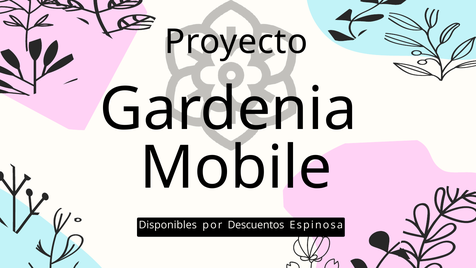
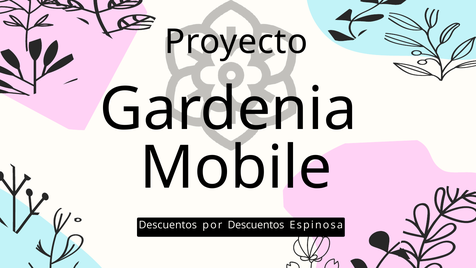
Disponibles: Disponibles -> Descuentos (168, 225)
